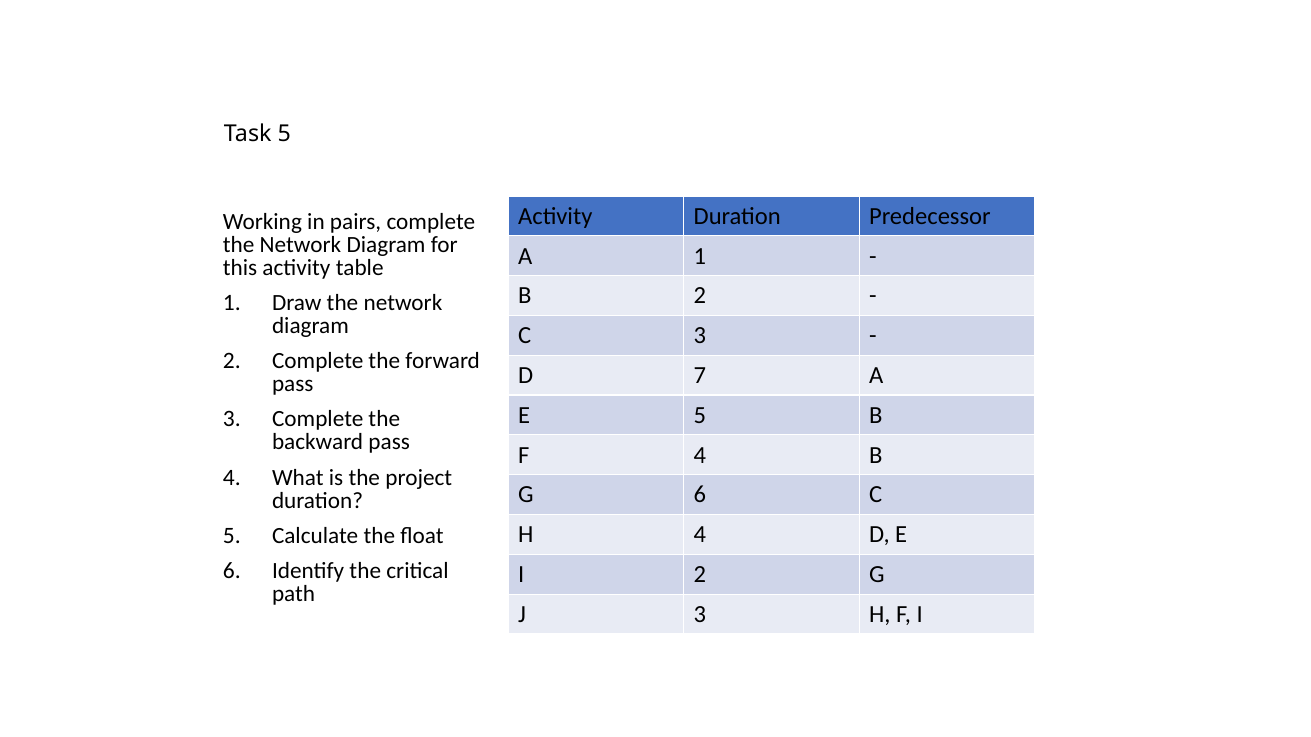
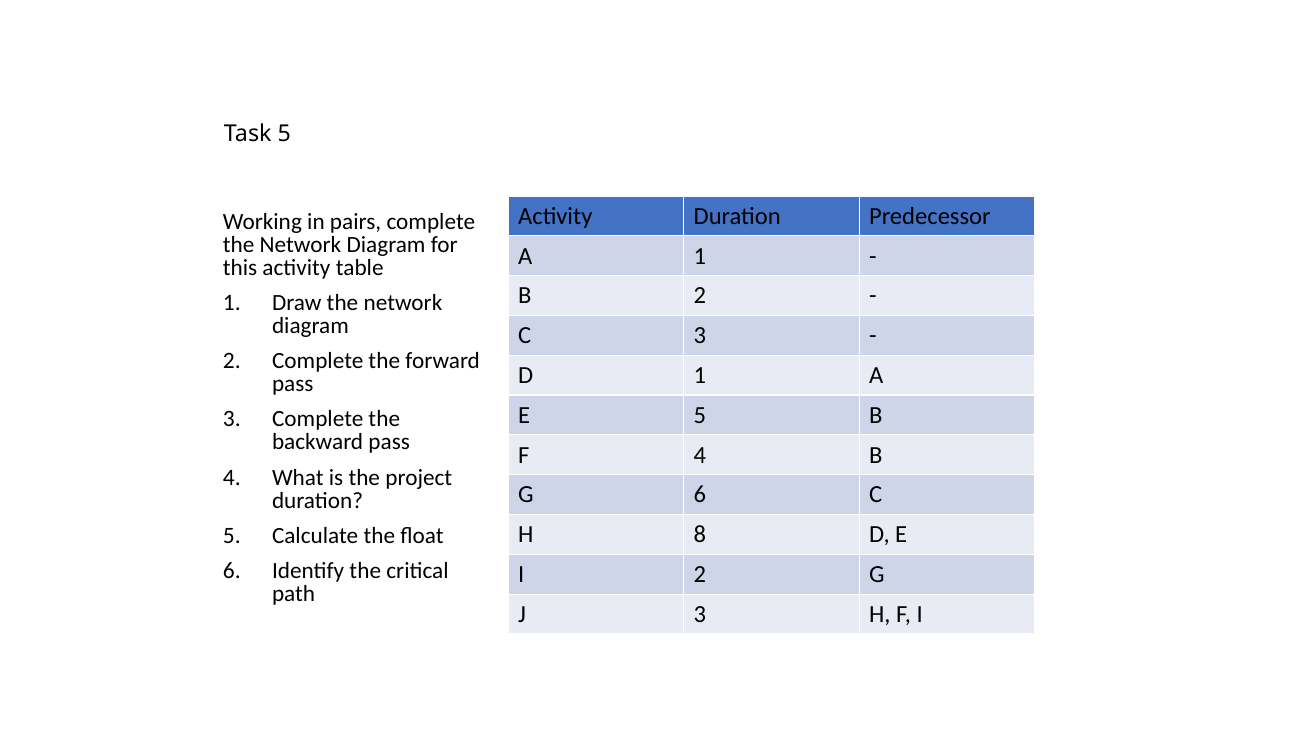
D 7: 7 -> 1 (700, 376)
H 4: 4 -> 8 (700, 535)
